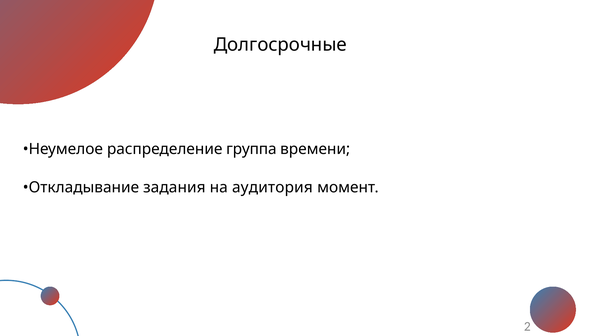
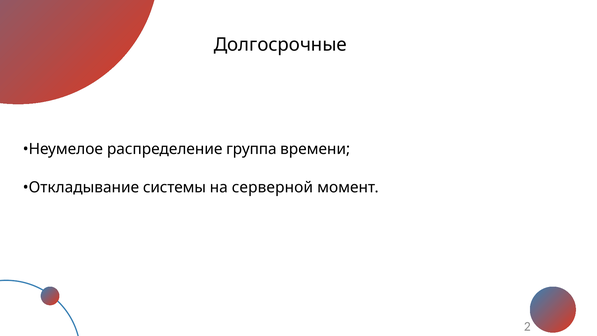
задания: задания -> системы (174, 187)
аудитория: аудитория -> серверной (272, 187)
